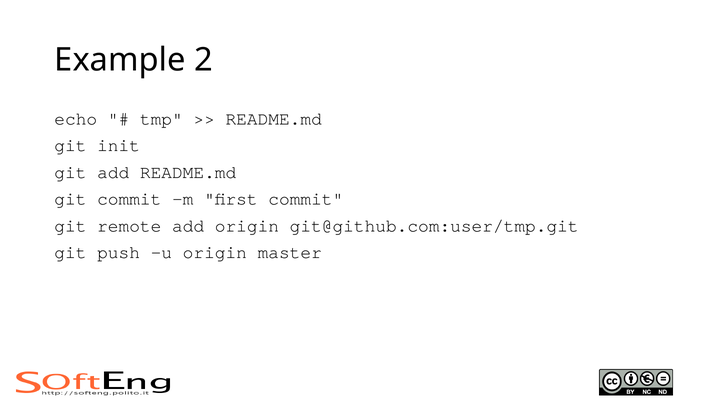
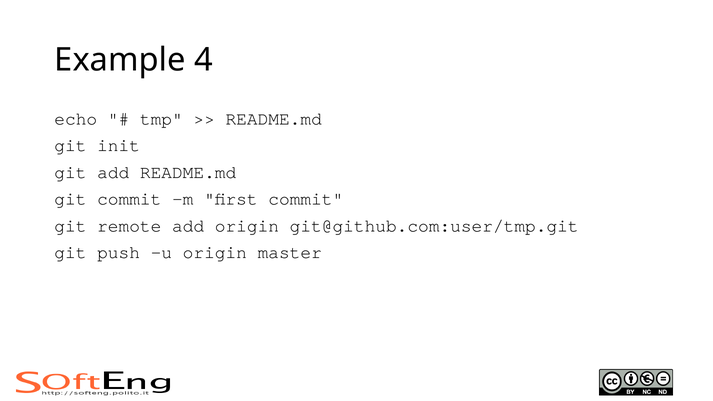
2: 2 -> 4 (203, 60)
